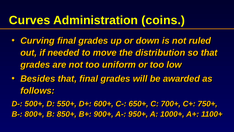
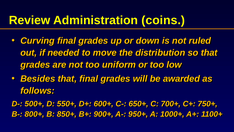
Curves: Curves -> Review (30, 20)
